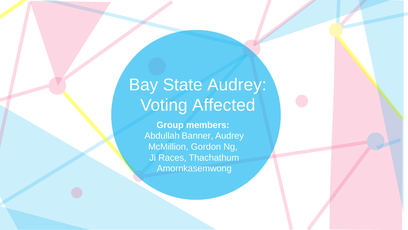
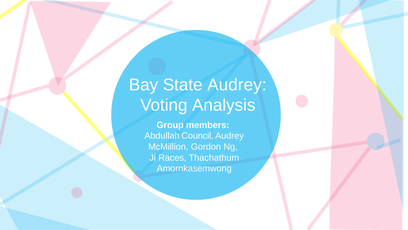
Affected: Affected -> Analysis (224, 105)
Banner: Banner -> Council (197, 136)
